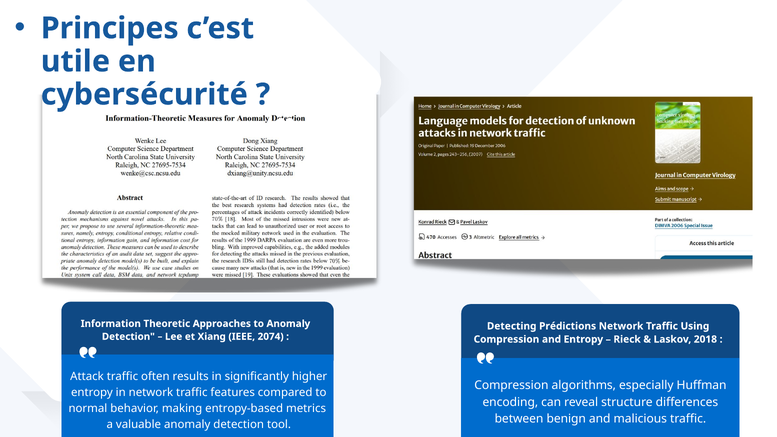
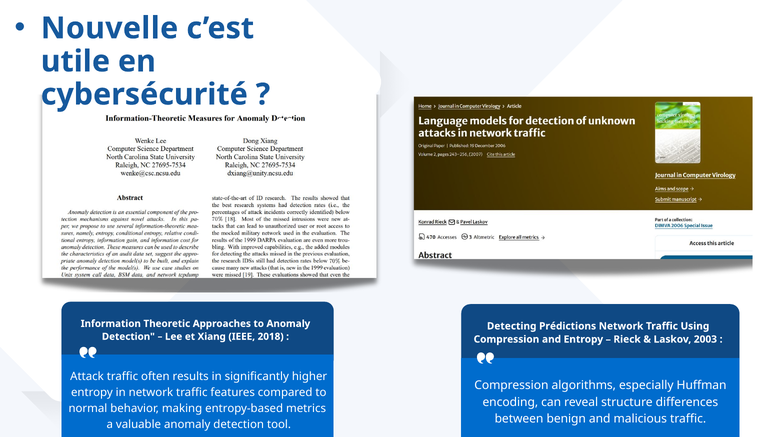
Principes: Principes -> Nouvelle (110, 28)
2074: 2074 -> 2018 (271, 337)
2018: 2018 -> 2003 (705, 339)
